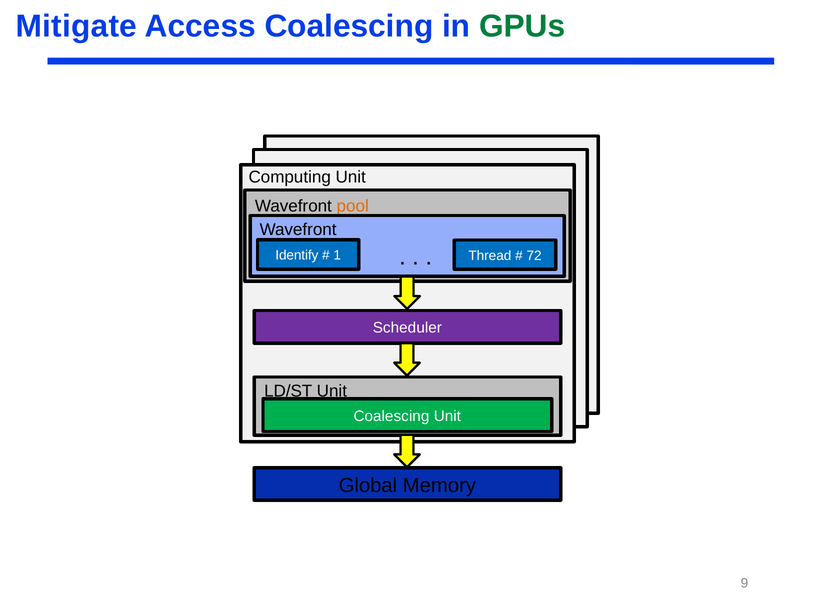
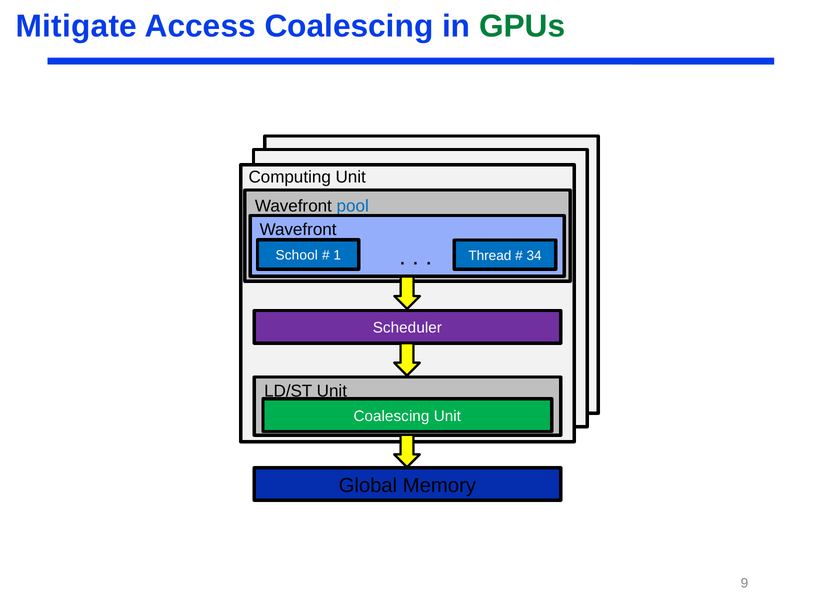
pool colour: orange -> blue (353, 206)
Identify: Identify -> School (297, 256)
72: 72 -> 34 (534, 256)
